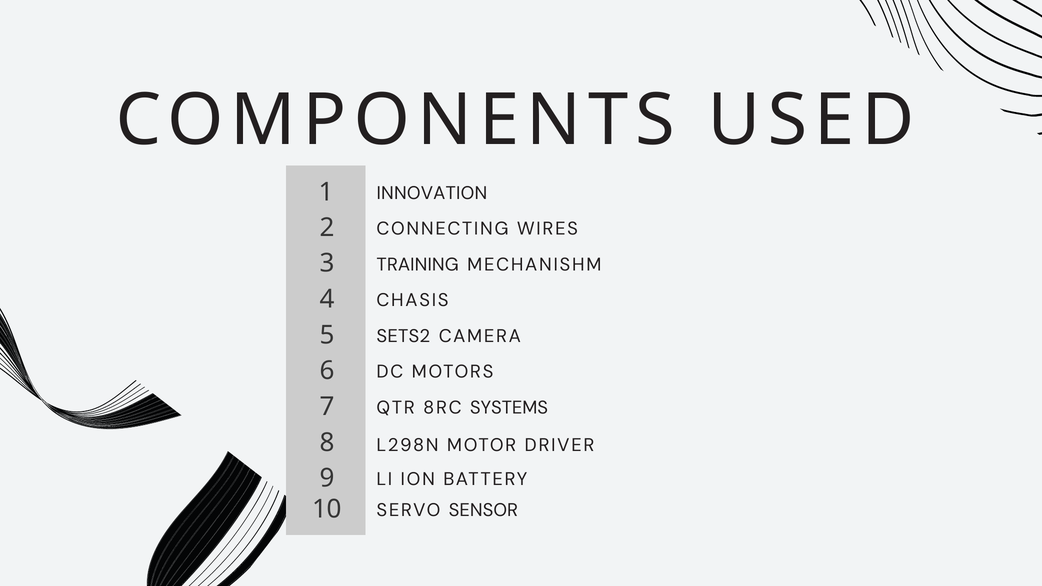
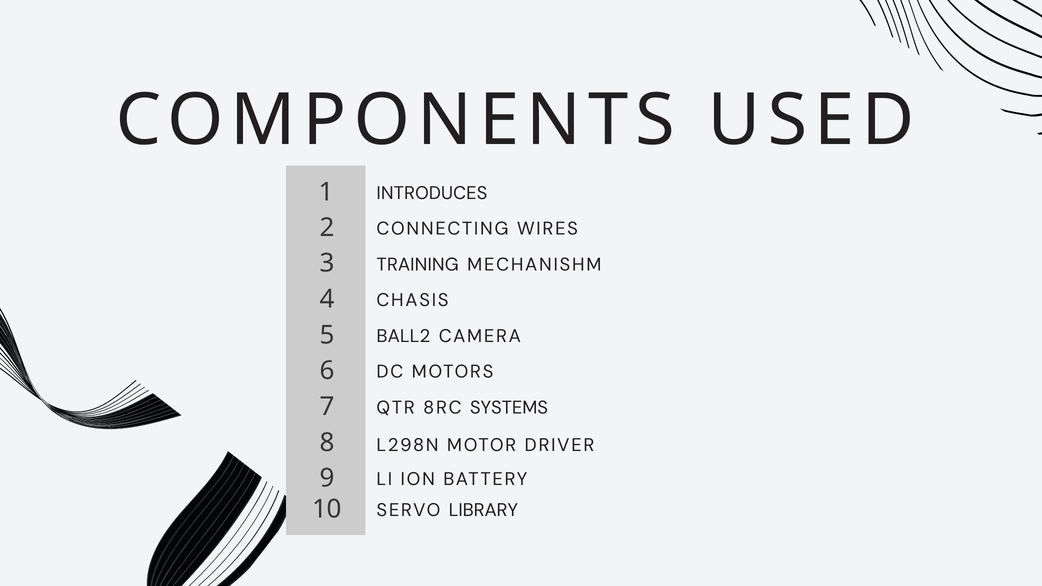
INNOVATION: INNOVATION -> INTRODUCES (432, 193)
SETS2: SETS2 -> BALL2 (403, 336)
SENSOR: SENSOR -> LIBRARY (483, 510)
